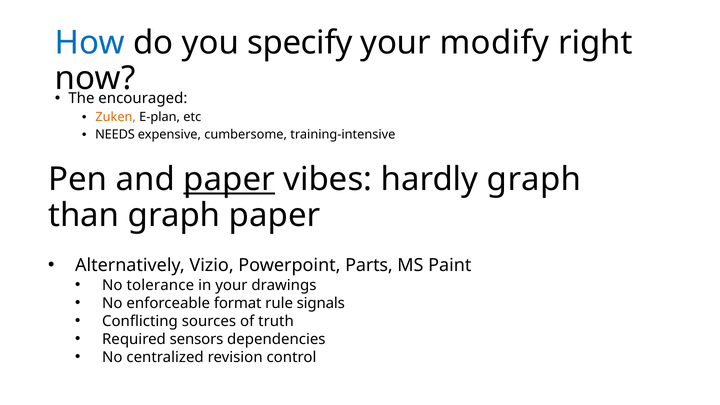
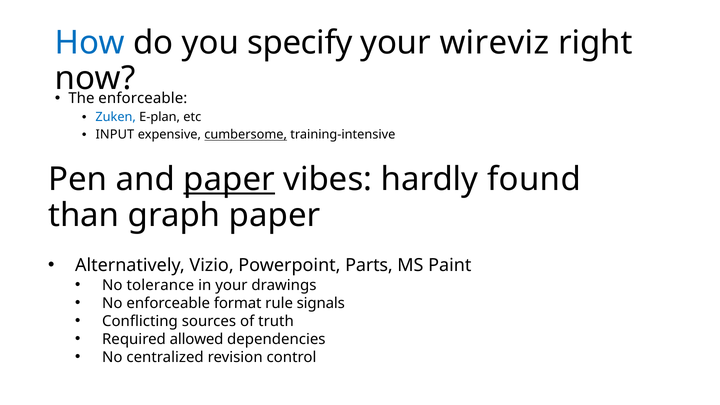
modify: modify -> wireviz (494, 43)
encouraged: encouraged -> enforceable (143, 99)
Zuken colour: orange -> blue (116, 117)
NEEDS: NEEDS -> INPUT (115, 135)
cumbersome underline: none -> present (246, 135)
hardly graph: graph -> found (534, 179)
sensors: sensors -> allowed (197, 339)
